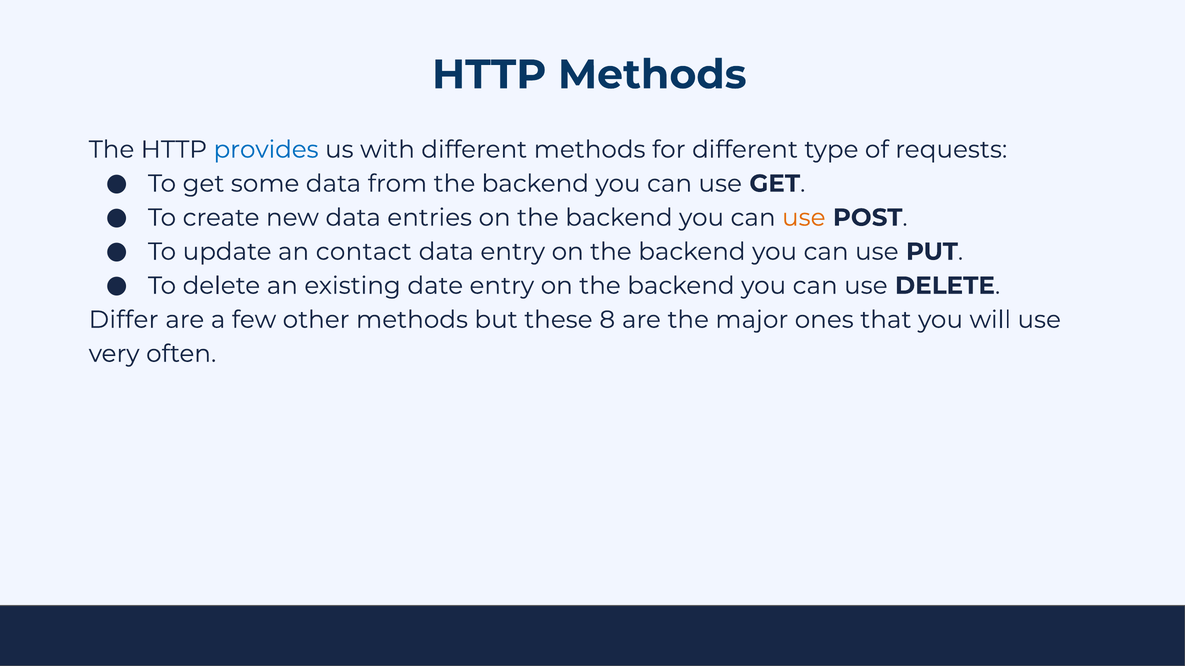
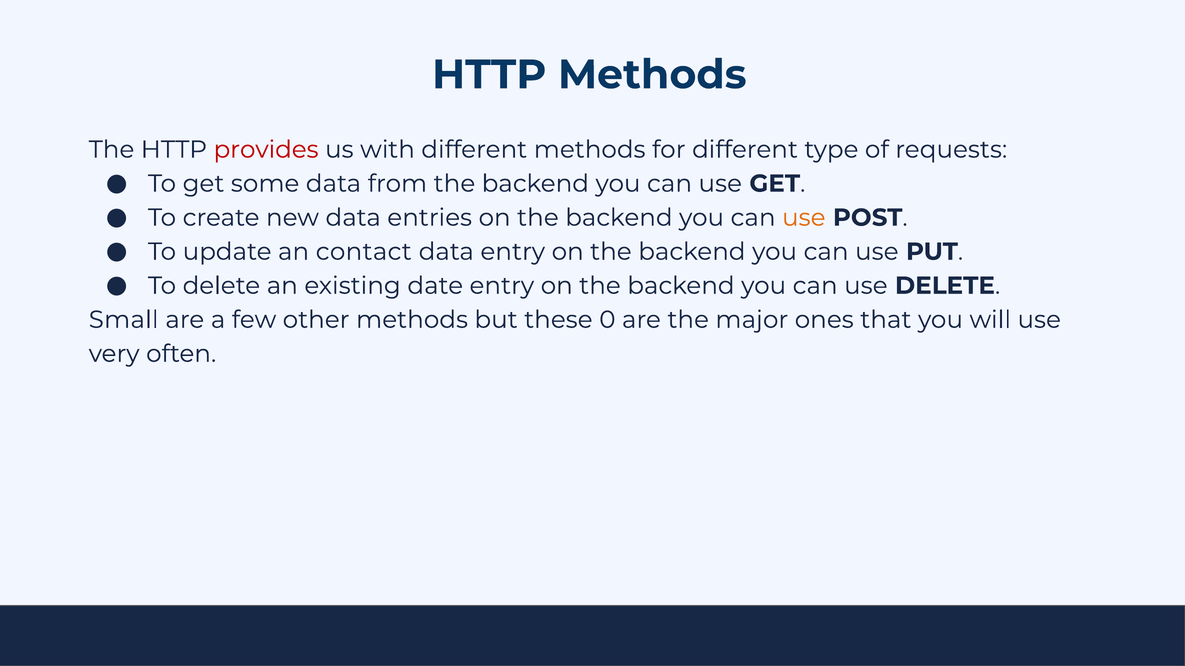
provides colour: blue -> red (266, 150)
Differ: Differ -> Small (124, 320)
8: 8 -> 0 (607, 320)
